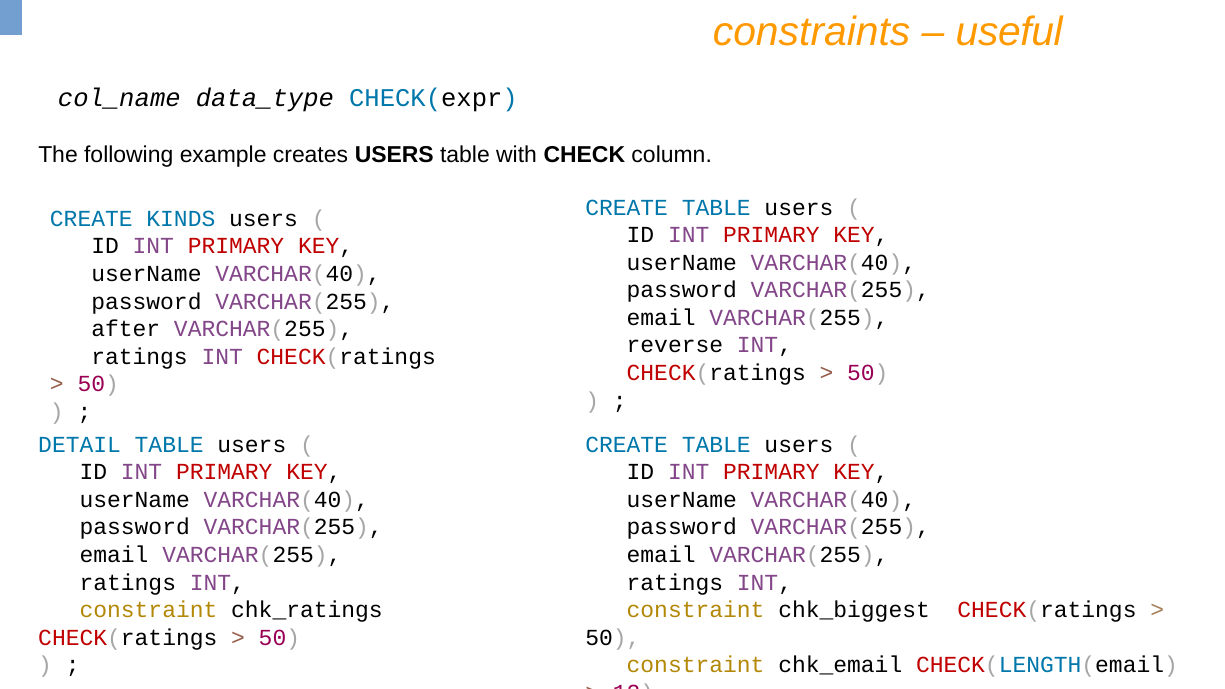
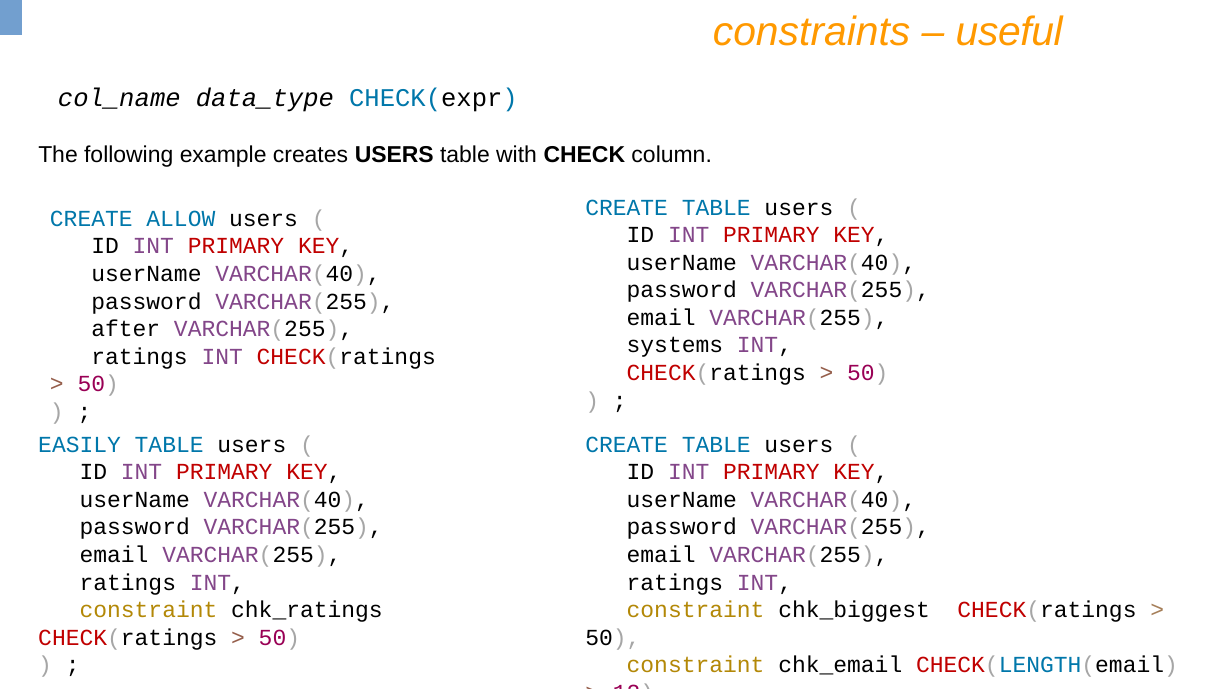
KINDS: KINDS -> ALLOW (181, 219)
reverse: reverse -> systems (675, 345)
DETAIL: DETAIL -> EASILY (80, 445)
